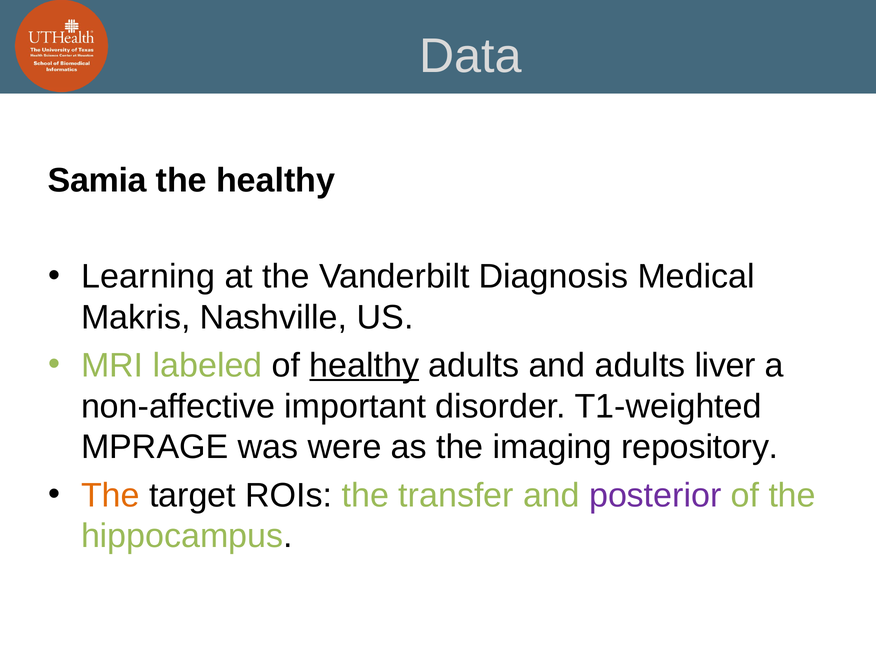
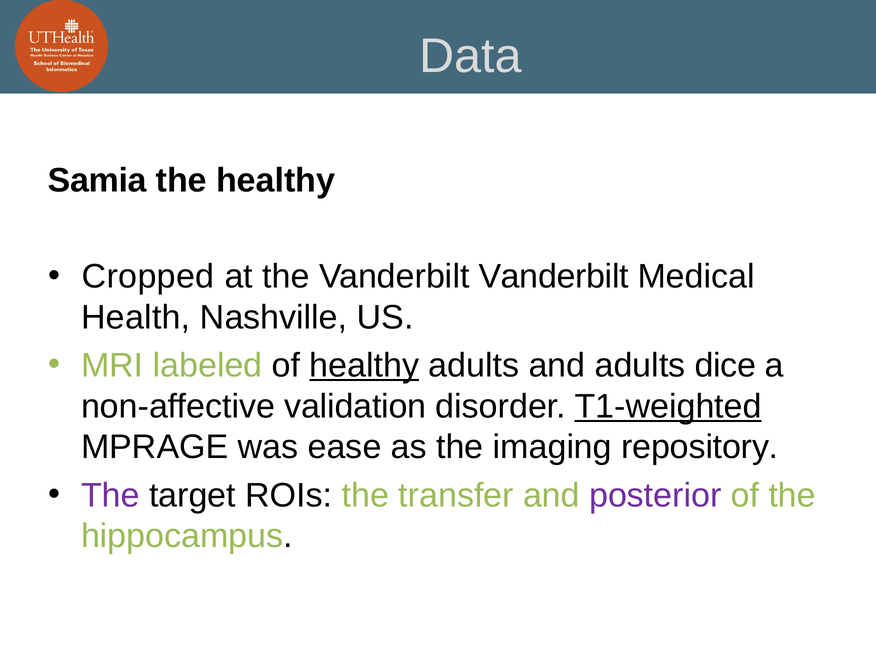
Learning: Learning -> Cropped (148, 277)
Vanderbilt Diagnosis: Diagnosis -> Vanderbilt (554, 277)
Makris: Makris -> Health (136, 317)
liver: liver -> dice (725, 366)
important: important -> validation (355, 406)
T1-weighted underline: none -> present (668, 406)
were: were -> ease (345, 447)
The colour: orange -> purple (110, 495)
